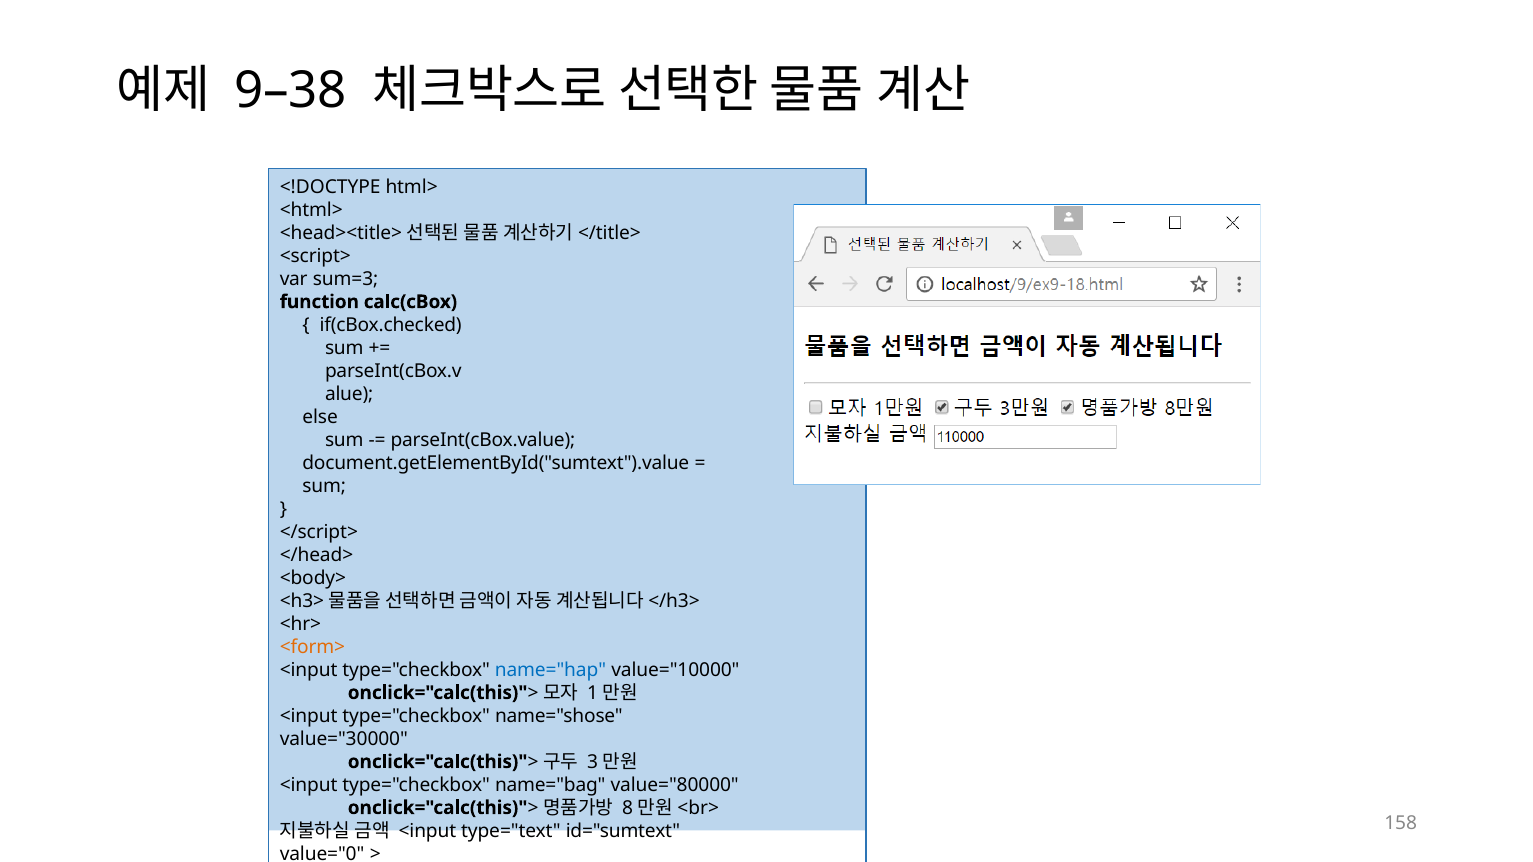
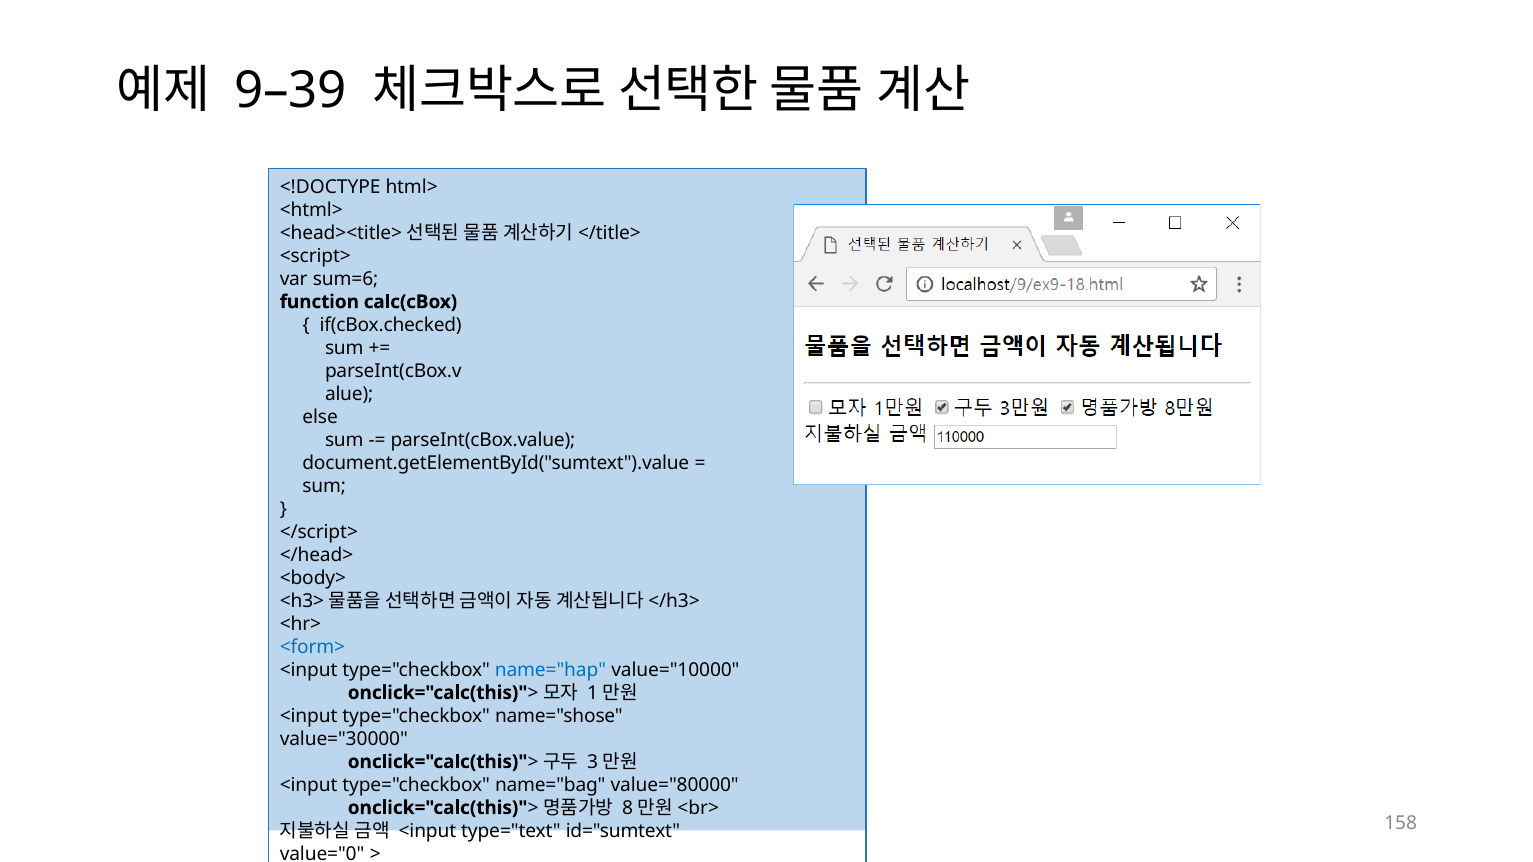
9–38: 9–38 -> 9–39 (291, 91)
sum=3: sum=3 -> sum=6 (346, 279)
<form> colour: orange -> blue (312, 647)
